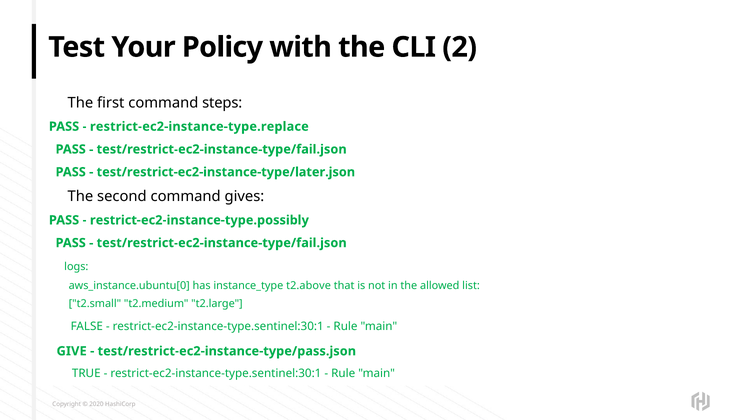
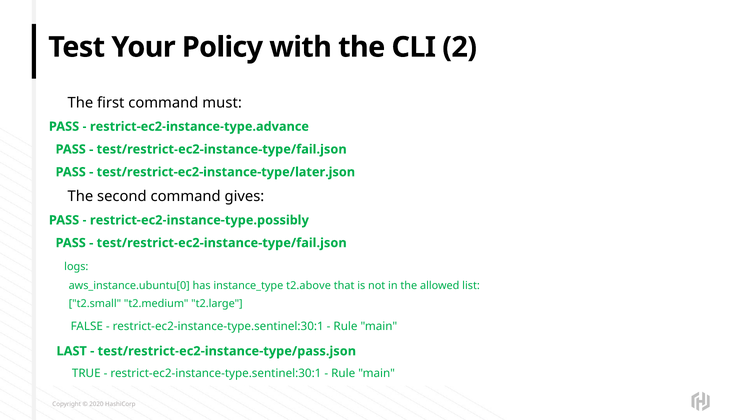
steps: steps -> must (222, 103)
restrict-ec2-instance-type.replace: restrict-ec2-instance-type.replace -> restrict-ec2-instance-type.advance (199, 126)
GIVE: GIVE -> LAST (72, 351)
